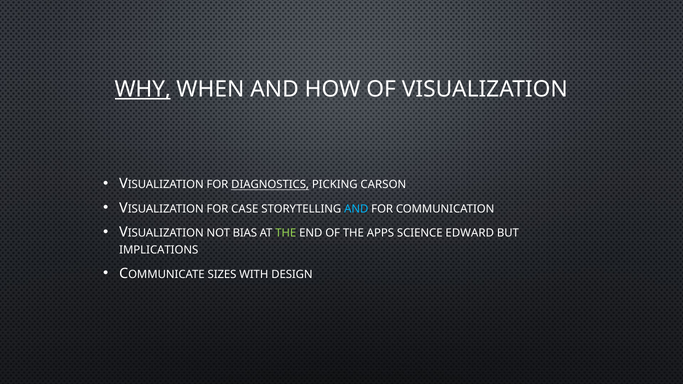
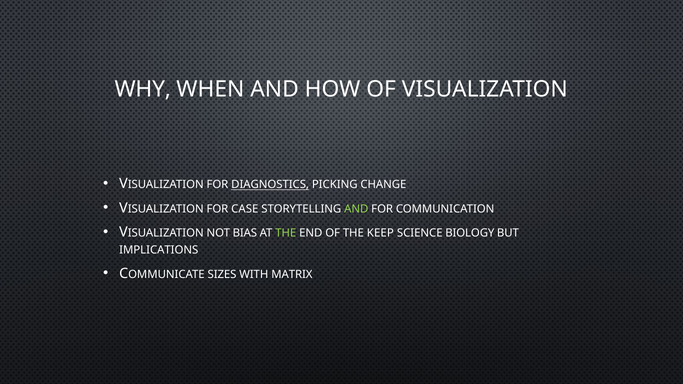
WHY underline: present -> none (143, 89)
CARSON: CARSON -> CHANGE (383, 185)
AND colour: light blue -> light green (356, 209)
APPS: APPS -> KEEP (380, 233)
EDWARD: EDWARD -> BIOLOGY (470, 233)
DESIGN: DESIGN -> MATRIX (292, 275)
